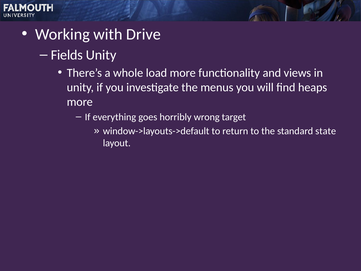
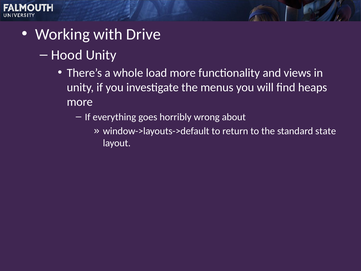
Fields: Fields -> Hood (67, 55)
target: target -> about (234, 117)
